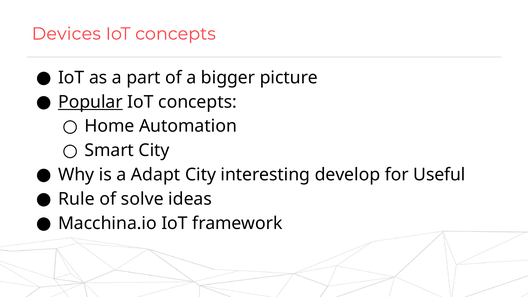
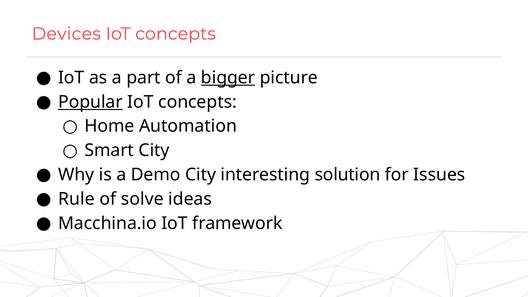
bigger underline: none -> present (228, 78)
Adapt: Adapt -> Demo (156, 175)
develop: develop -> solution (348, 175)
Useful: Useful -> Issues (439, 175)
